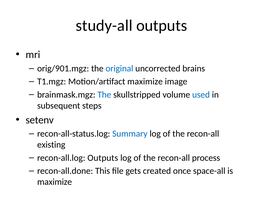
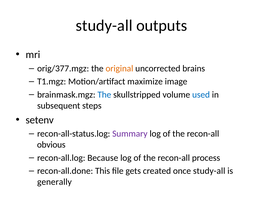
orig/901.mgz: orig/901.mgz -> orig/377.mgz (63, 68)
original colour: blue -> orange (119, 68)
Summary colour: blue -> purple (130, 133)
existing: existing -> obvious (51, 144)
recon-all.log Outputs: Outputs -> Because (103, 157)
once space-all: space-all -> study-all (209, 170)
maximize: maximize -> generally (54, 181)
